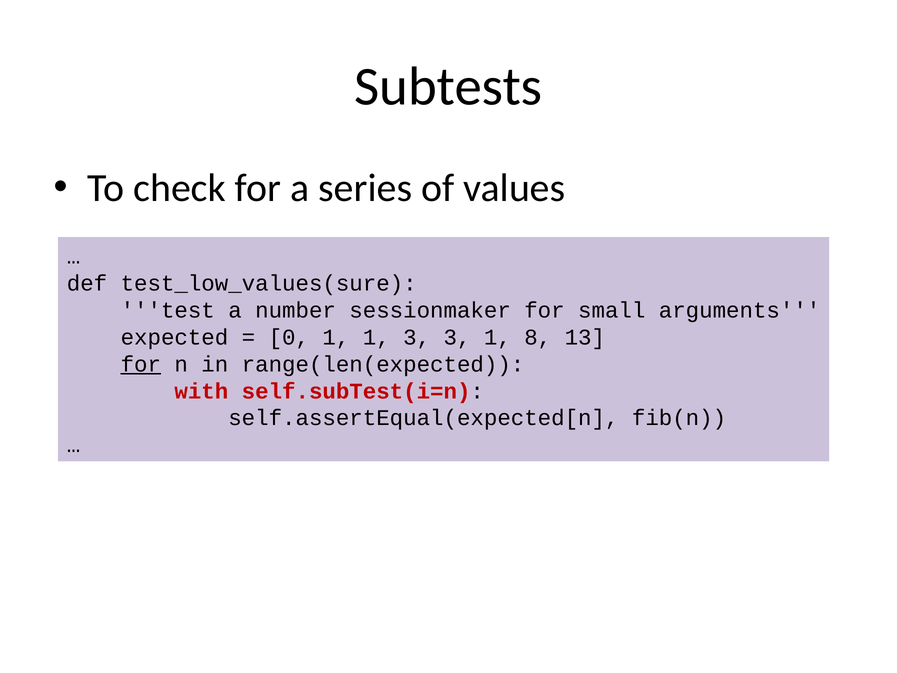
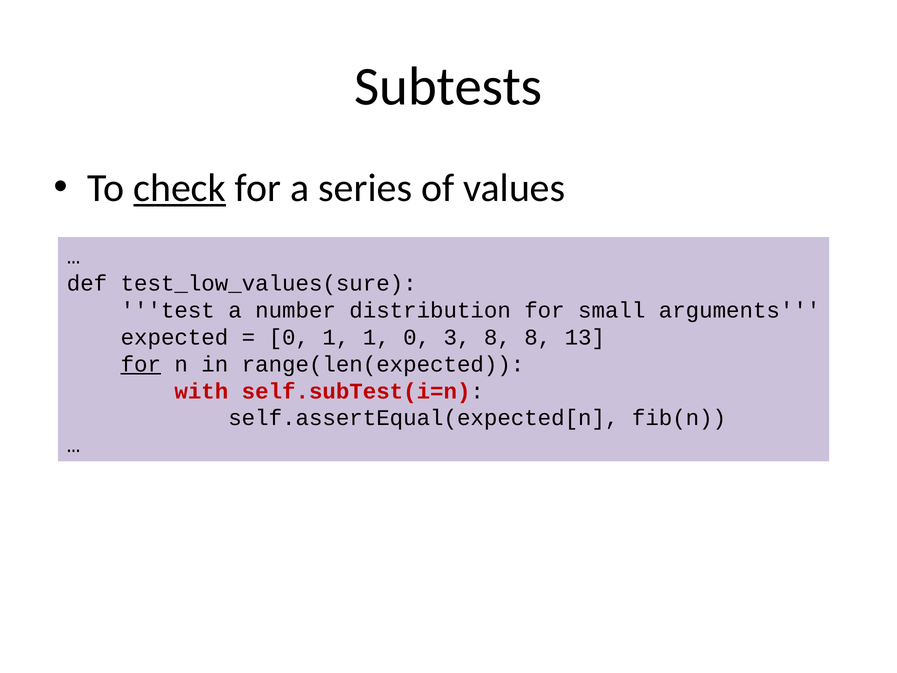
check underline: none -> present (180, 188)
sessionmaker: sessionmaker -> distribution (430, 310)
1 3: 3 -> 0 (417, 337)
3 1: 1 -> 8 (497, 337)
